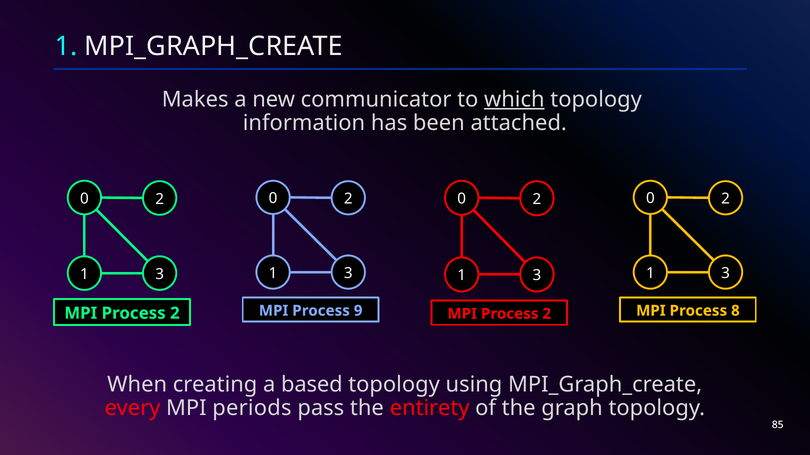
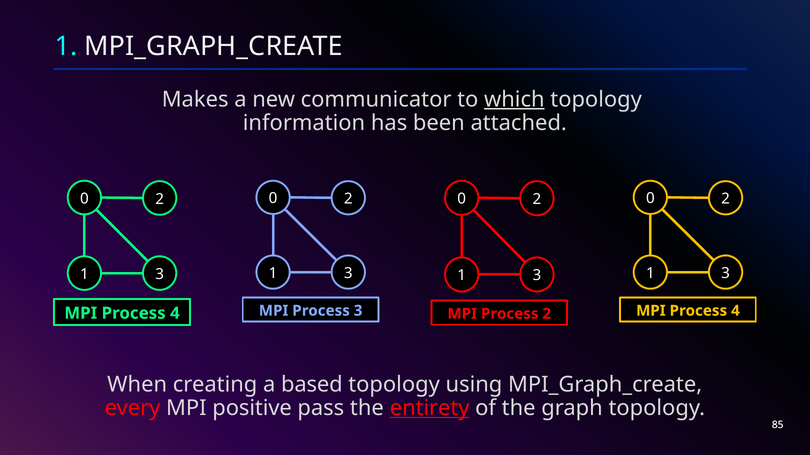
Process 9: 9 -> 3 (358, 311)
8: 8 -> 4 (735, 311)
2: 2 -> 4 (175, 314)
periods: periods -> positive (252, 409)
entirety underline: none -> present (430, 409)
